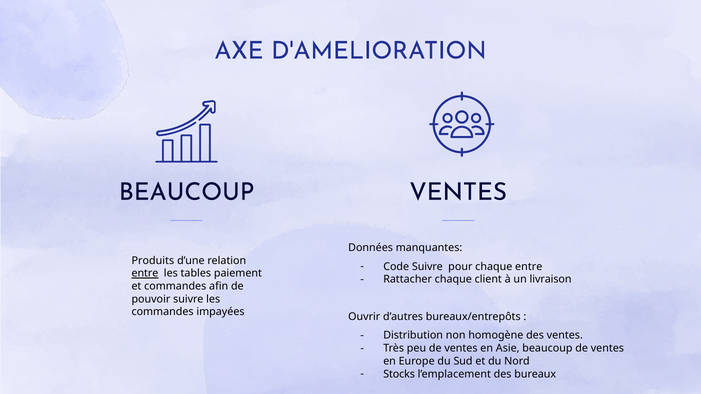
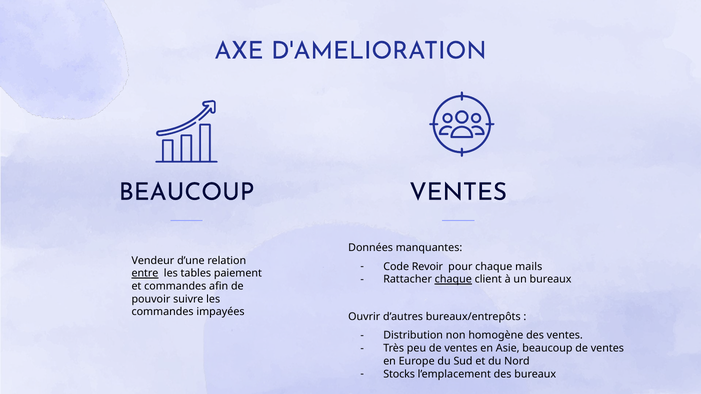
Produits: Produits -> Vendeur (153, 261)
Code Suivre: Suivre -> Revoir (427, 267)
chaque entre: entre -> mails (529, 267)
chaque underline: none -> present (453, 280)
un livraison: livraison -> bureaux (551, 280)
